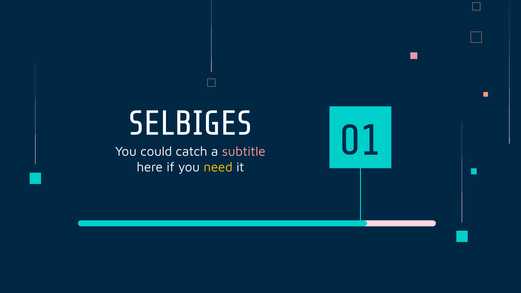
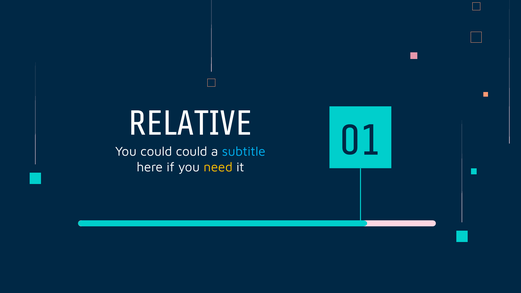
SELBIGES: SELBIGES -> RELATIVE (190, 123)
could catch: catch -> could (192, 152)
subtitle colour: pink -> light blue (244, 152)
